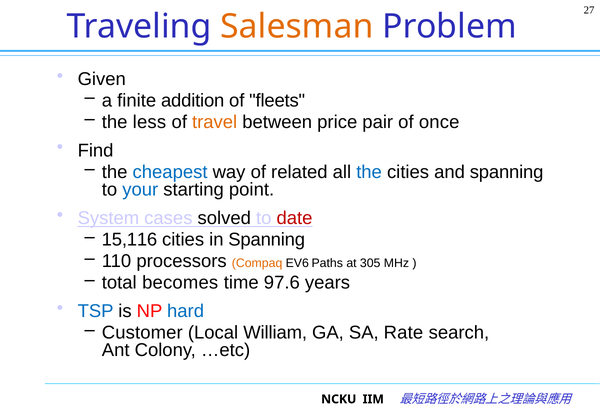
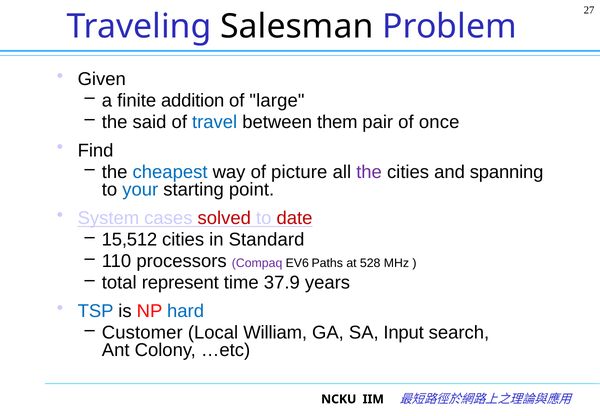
Salesman colour: orange -> black (297, 26)
fleets: fleets -> large (277, 100)
less: less -> said (150, 122)
travel colour: orange -> blue (215, 122)
price: price -> them (337, 122)
related: related -> picture (299, 172)
the colour: blue -> purple (369, 172)
solved colour: black -> red (224, 218)
15,116: 15,116 -> 15,512 (129, 239)
in Spanning: Spanning -> Standard (267, 239)
Compaq colour: orange -> purple (257, 263)
305: 305 -> 528 (370, 263)
becomes: becomes -> represent (180, 282)
97.6: 97.6 -> 37.9 (282, 282)
Rate: Rate -> Input (404, 332)
